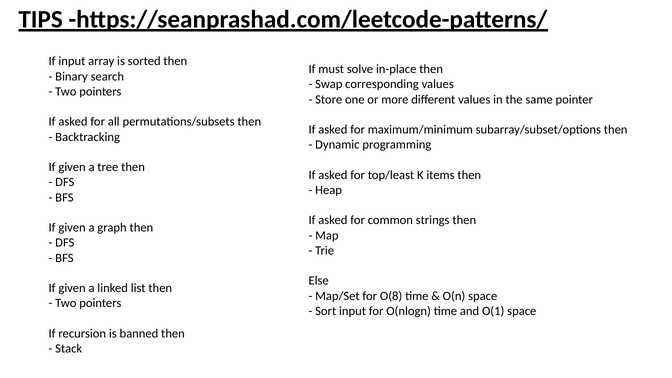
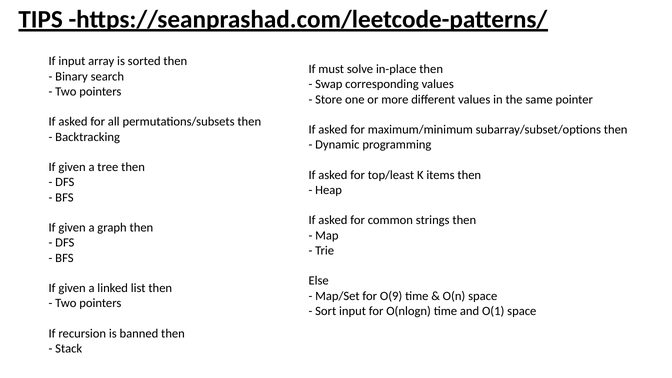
O(8: O(8 -> O(9 (391, 296)
